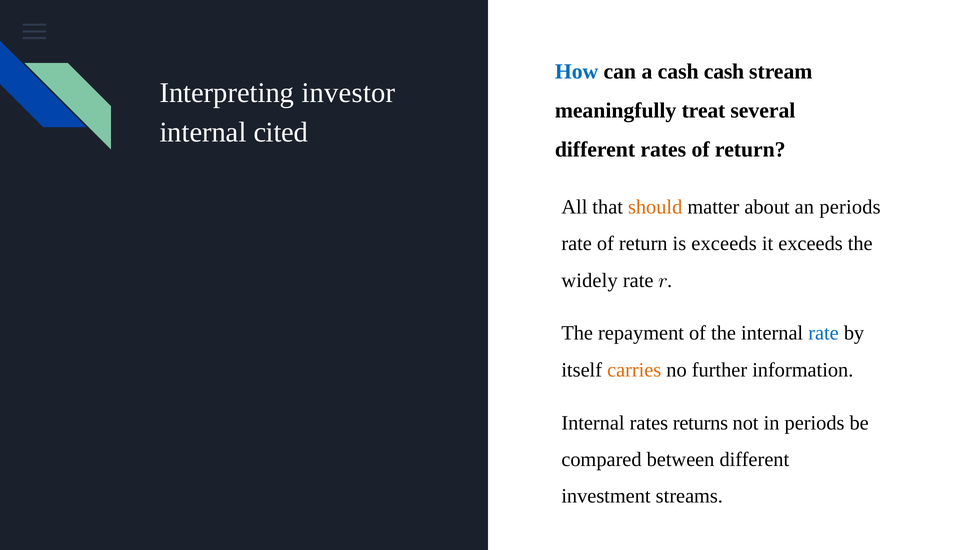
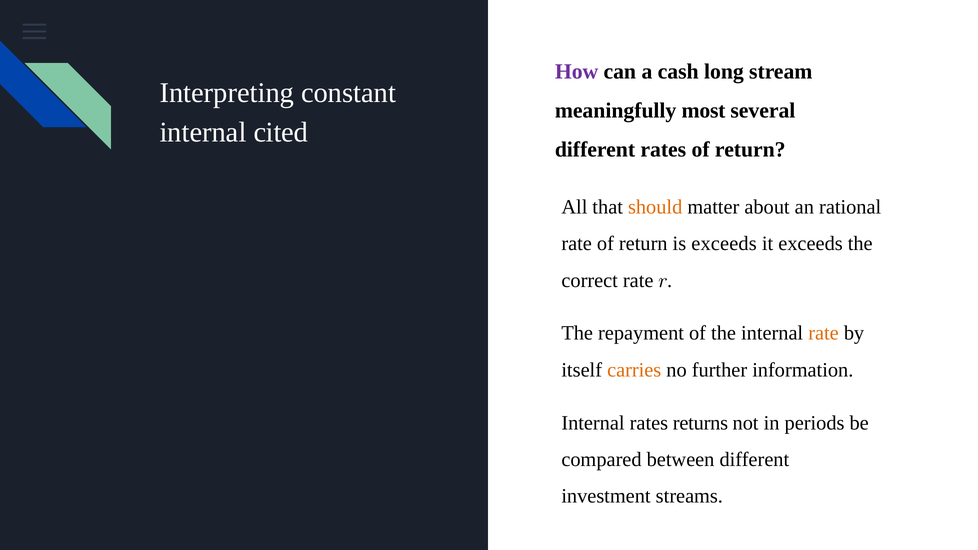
How colour: blue -> purple (577, 72)
cash cash: cash -> long (724, 72)
investor: investor -> constant (349, 93)
treat: treat -> most (703, 111)
an periods: periods -> rational (850, 207)
widely: widely -> correct (590, 280)
rate colour: blue -> orange (824, 333)
